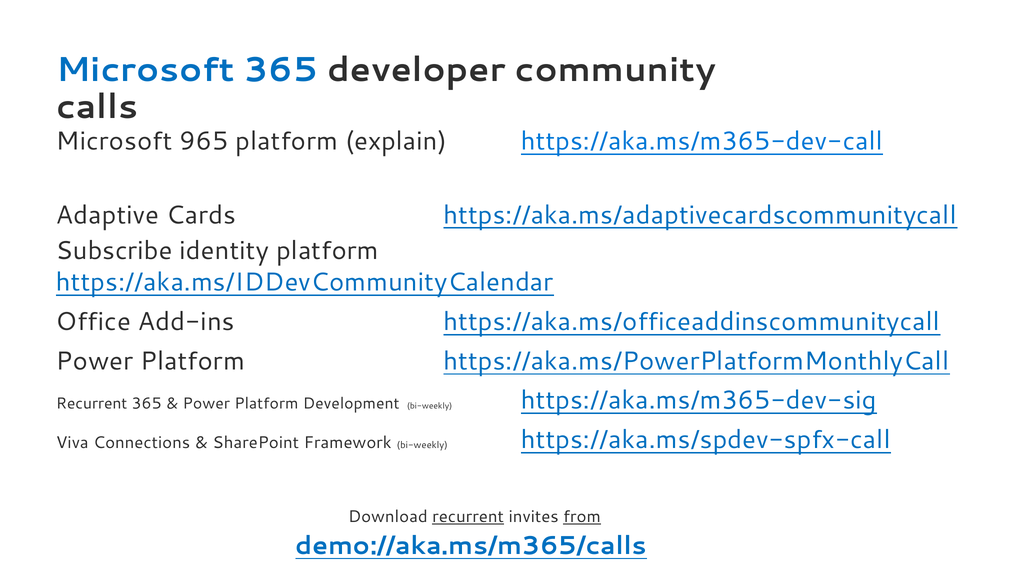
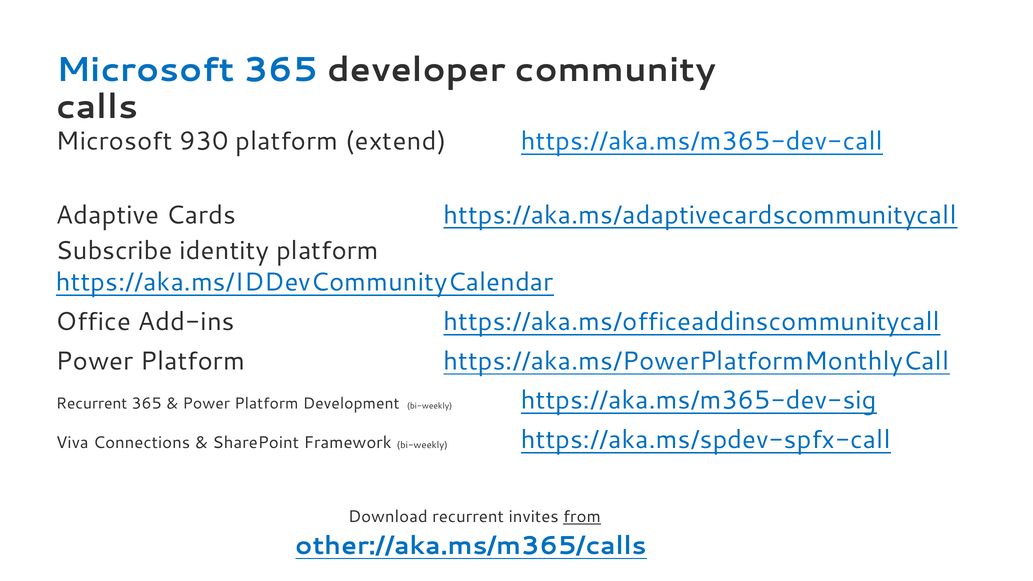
965: 965 -> 930 (204, 141)
explain: explain -> extend (396, 141)
recurrent underline: present -> none (468, 517)
demo://aka.ms/m365/calls: demo://aka.ms/m365/calls -> other://aka.ms/m365/calls (471, 546)
